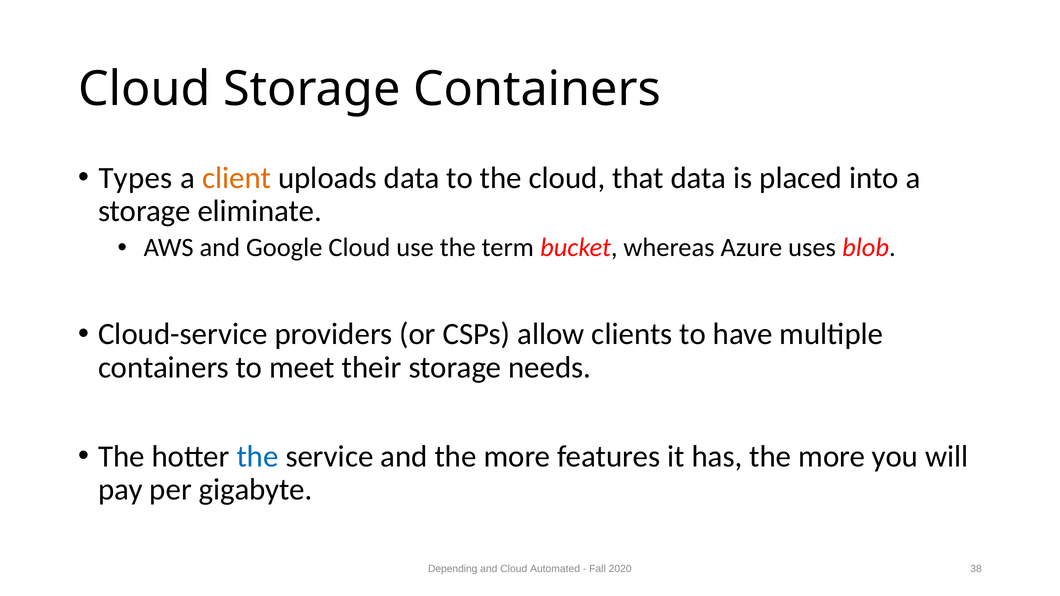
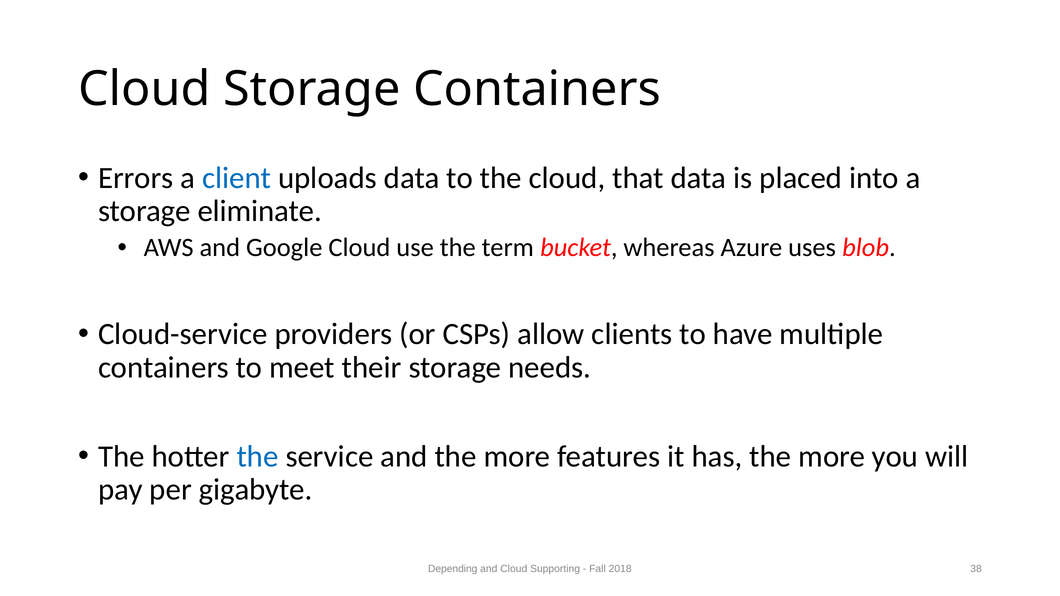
Types: Types -> Errors (136, 178)
client colour: orange -> blue (237, 178)
Automated: Automated -> Supporting (555, 569)
2020: 2020 -> 2018 (620, 569)
